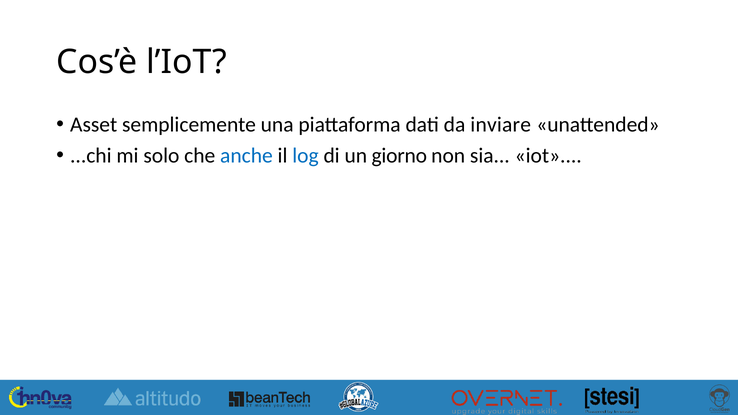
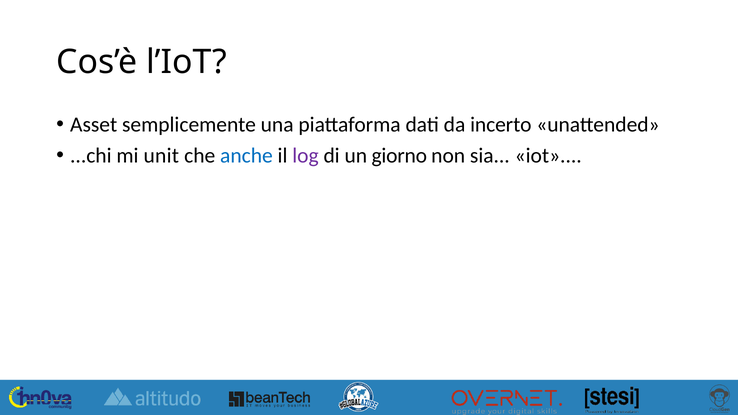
inviare: inviare -> incerto (501, 125)
solo: solo -> unit (161, 156)
log colour: blue -> purple (305, 156)
